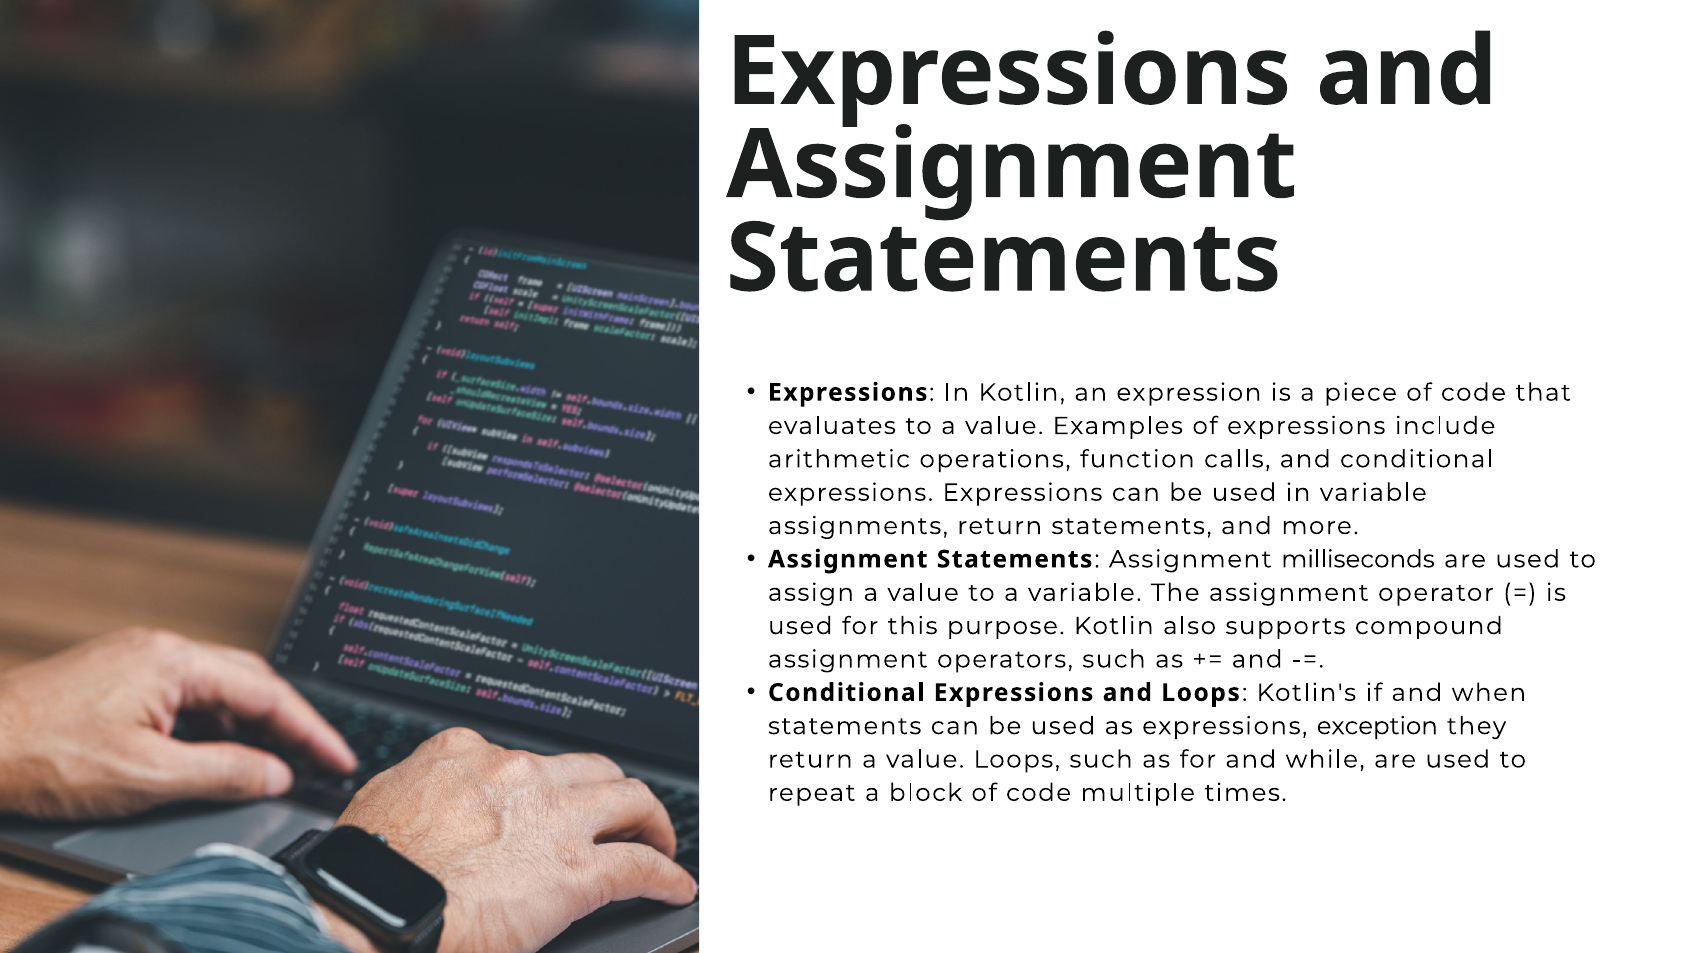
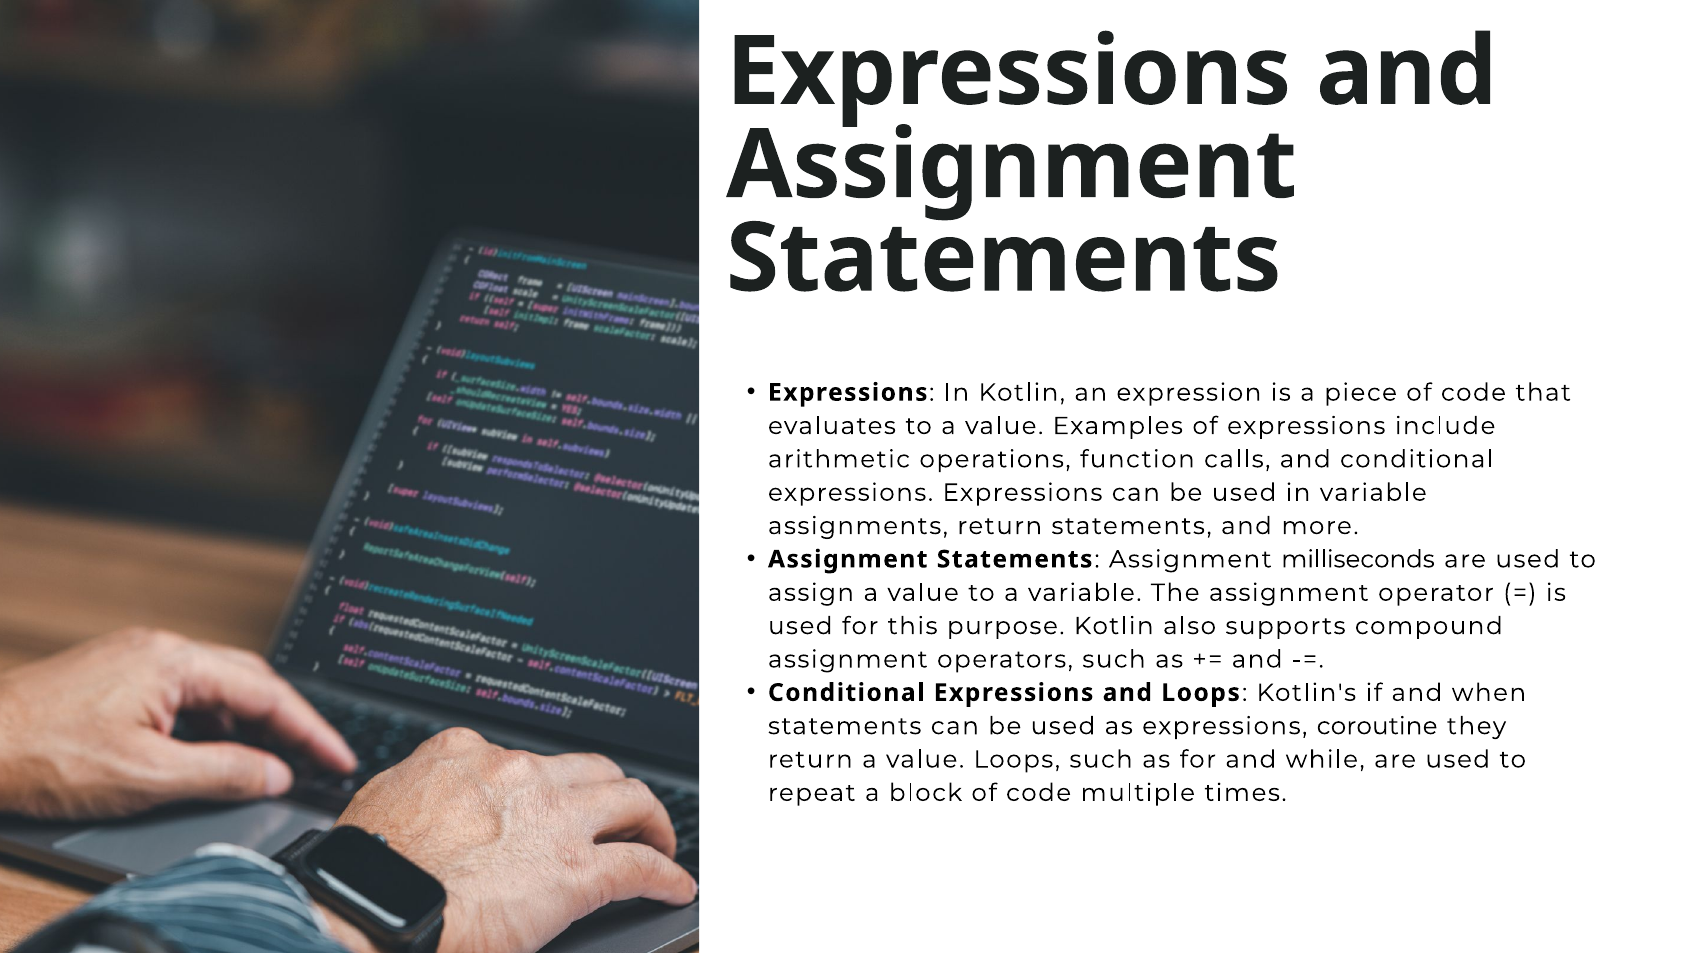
exception: exception -> coroutine (1377, 726)
